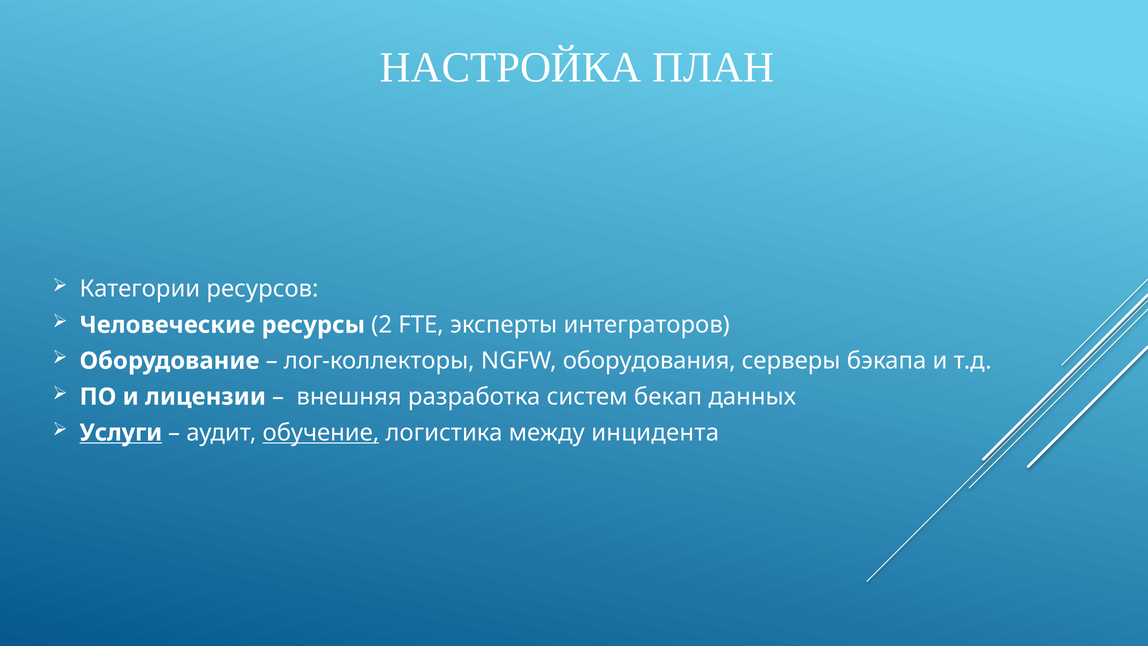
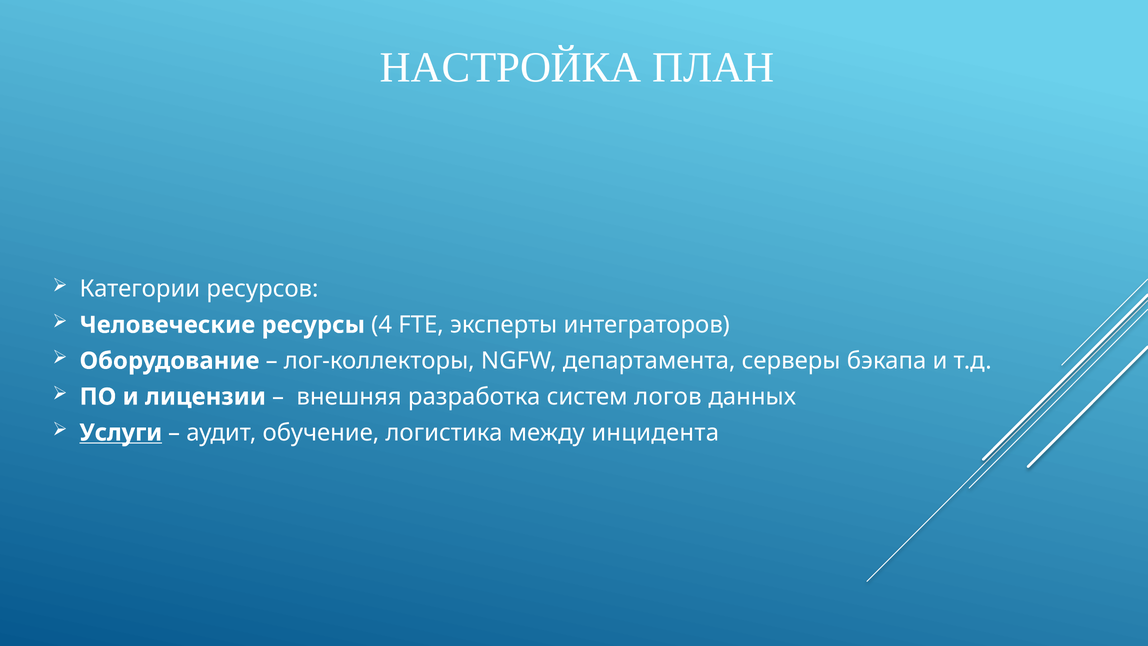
2: 2 -> 4 (382, 325)
оборудования: оборудования -> департамента (649, 361)
бекап: бекап -> логов (668, 397)
обучение underline: present -> none (321, 433)
